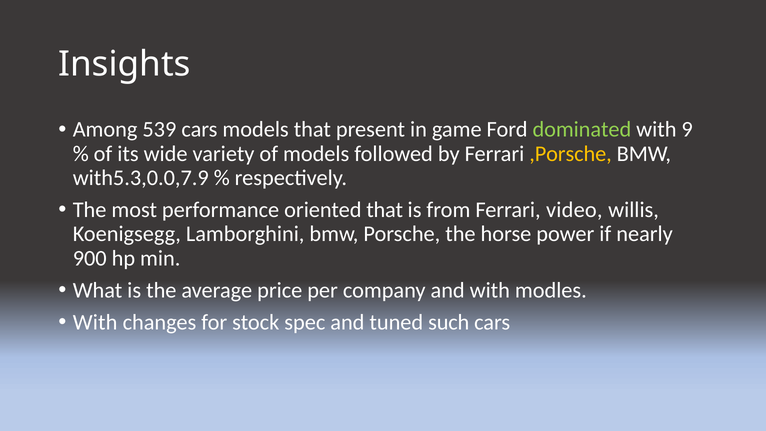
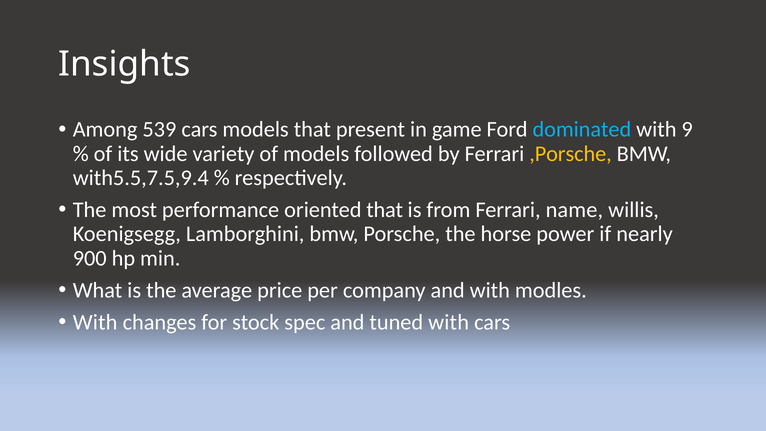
dominated colour: light green -> light blue (582, 130)
with5.3,0.0,7.9: with5.3,0.0,7.9 -> with5.5,7.5,9.4 (141, 178)
video: video -> name (574, 210)
tuned such: such -> with (449, 322)
